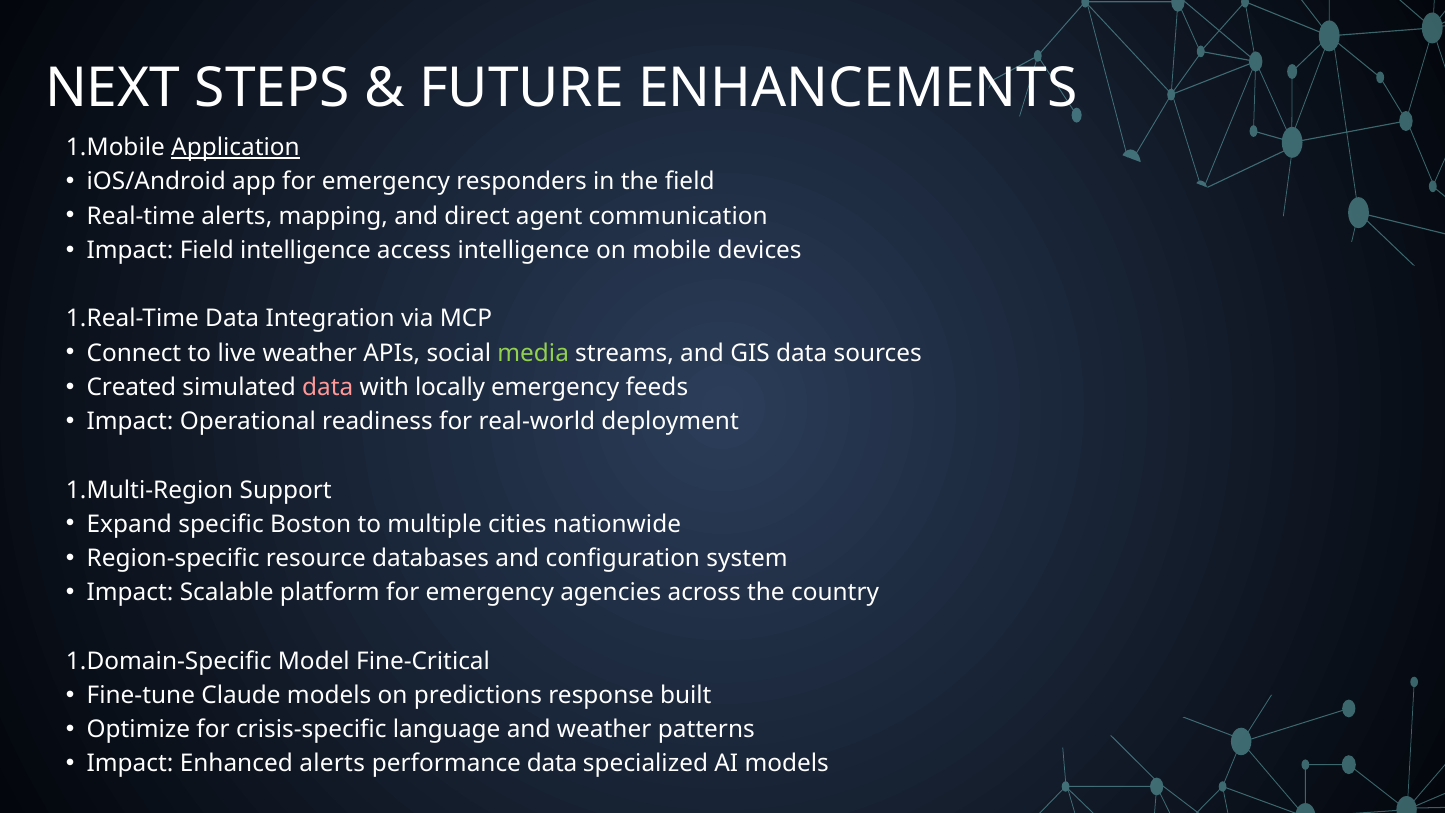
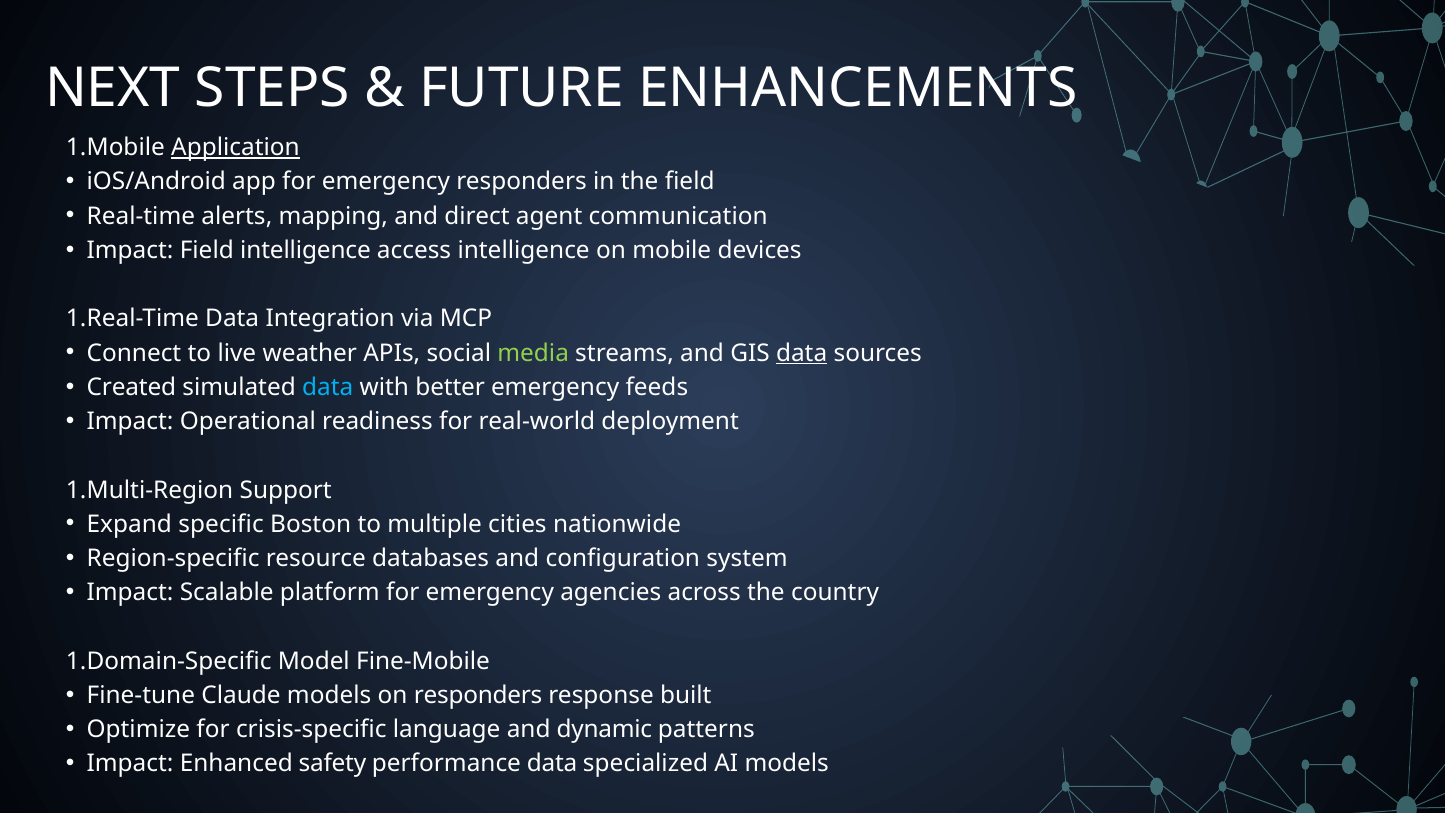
data underline: none -> present (802, 353)
data colour: pink -> light blue (328, 387)
locally: locally -> better (450, 387)
Fine-Critical: Fine-Critical -> Fine-Mobile (423, 661)
on predictions: predictions -> responders (478, 695)
and weather: weather -> dynamic (604, 729)
Enhanced alerts: alerts -> safety (332, 764)
